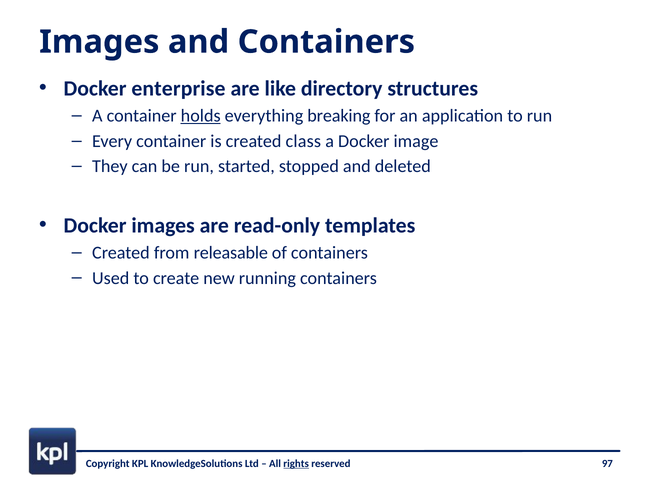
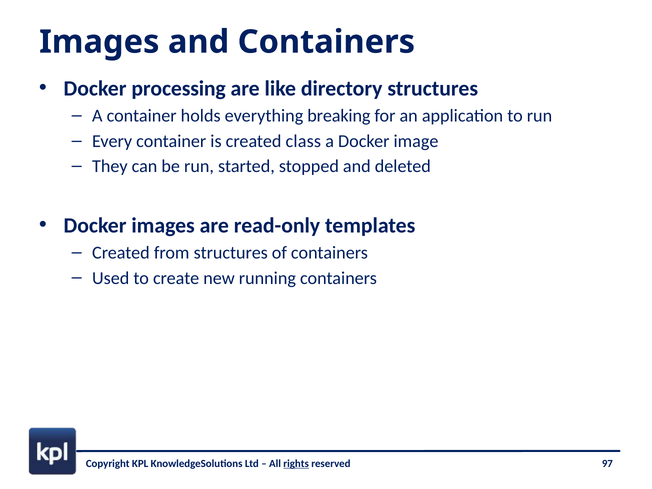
enterprise: enterprise -> processing (179, 88)
holds underline: present -> none (201, 116)
from releasable: releasable -> structures (231, 253)
